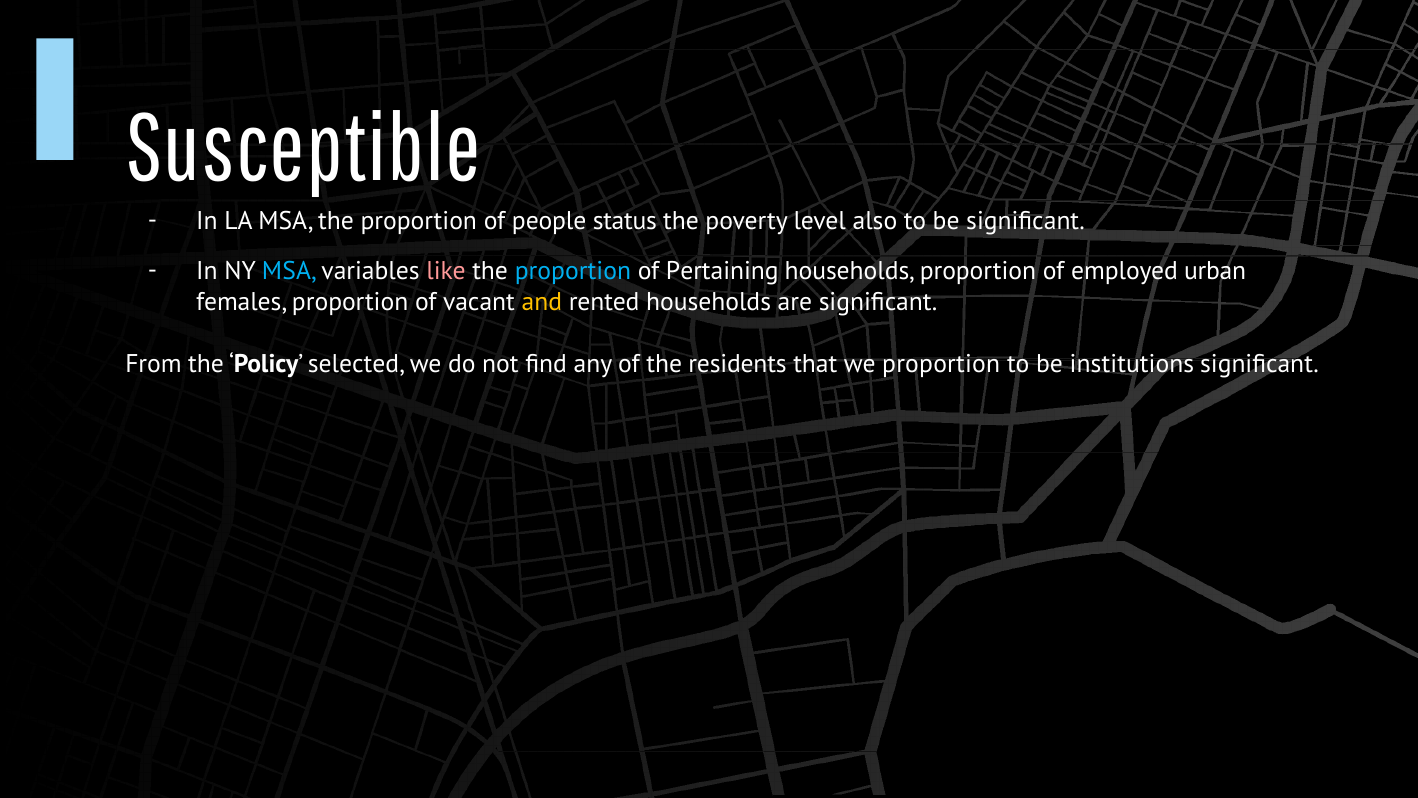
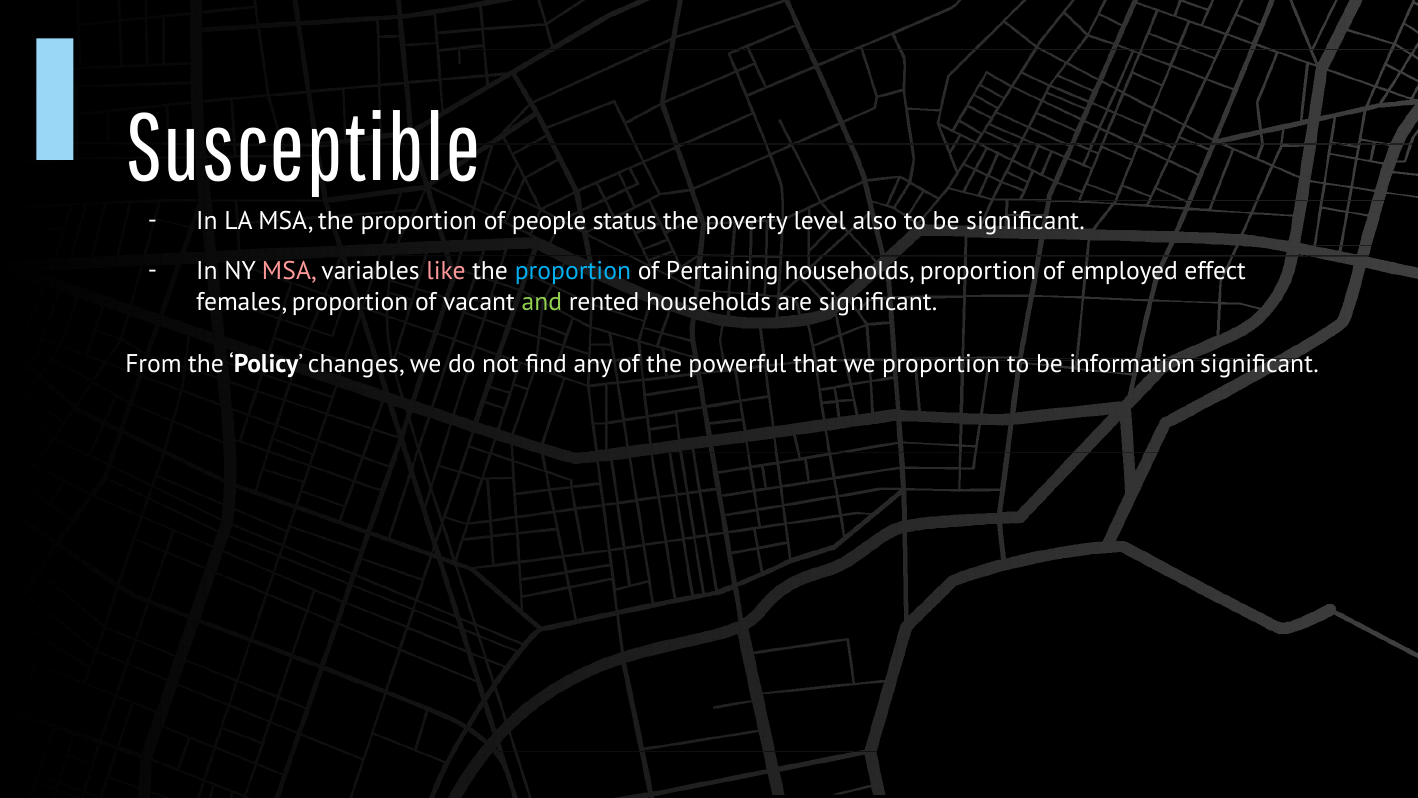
MSA colour: light blue -> pink (289, 271)
urban: urban -> effect (1215, 271)
and colour: yellow -> light green (542, 302)
selected: selected -> changes (356, 364)
residents: residents -> powerful (737, 364)
institutions: institutions -> information (1132, 364)
